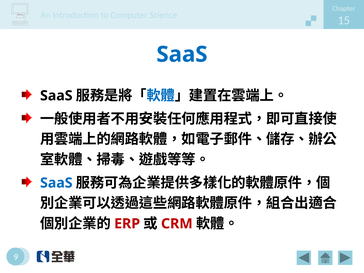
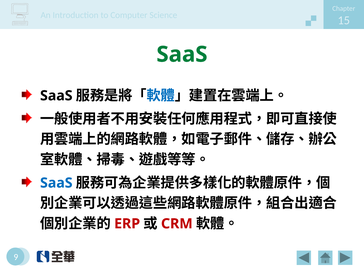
SaaS colour: blue -> green (182, 54)
